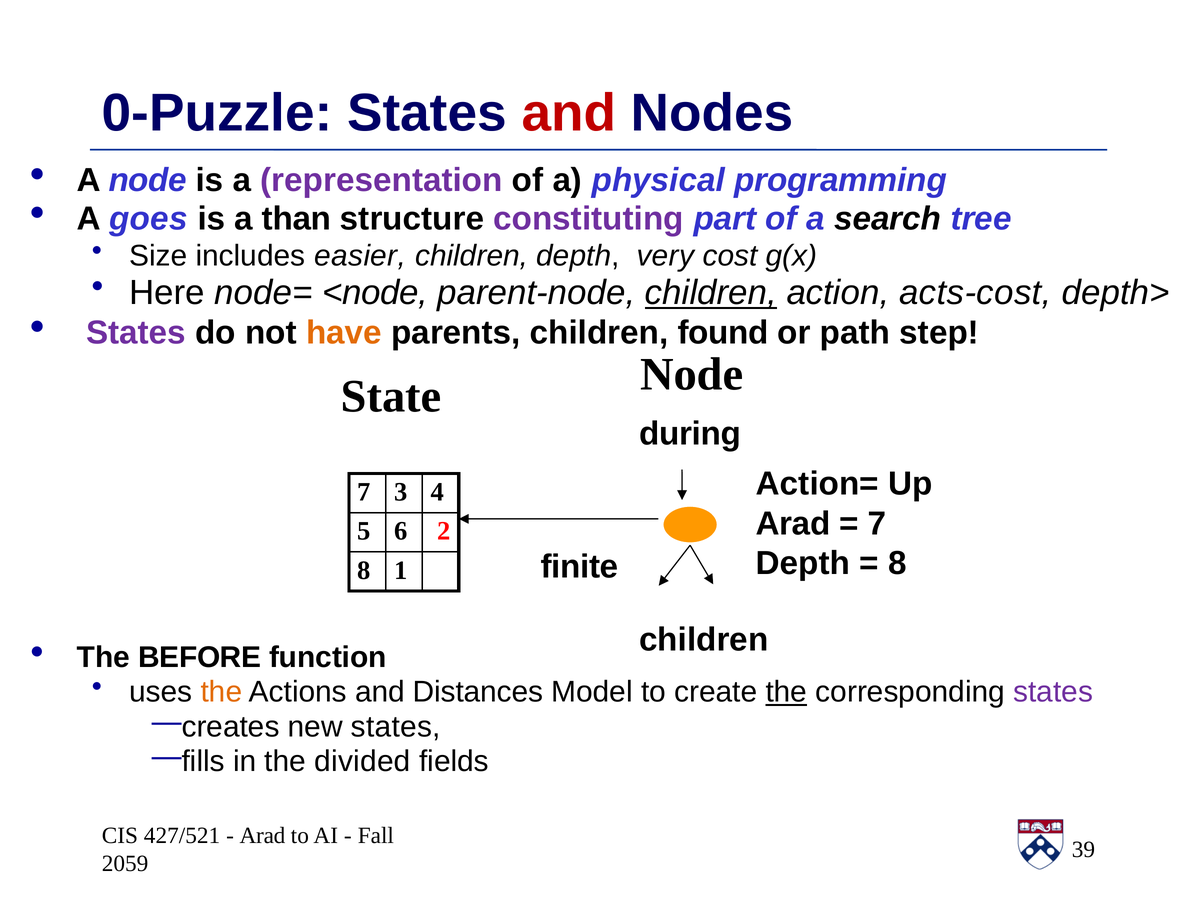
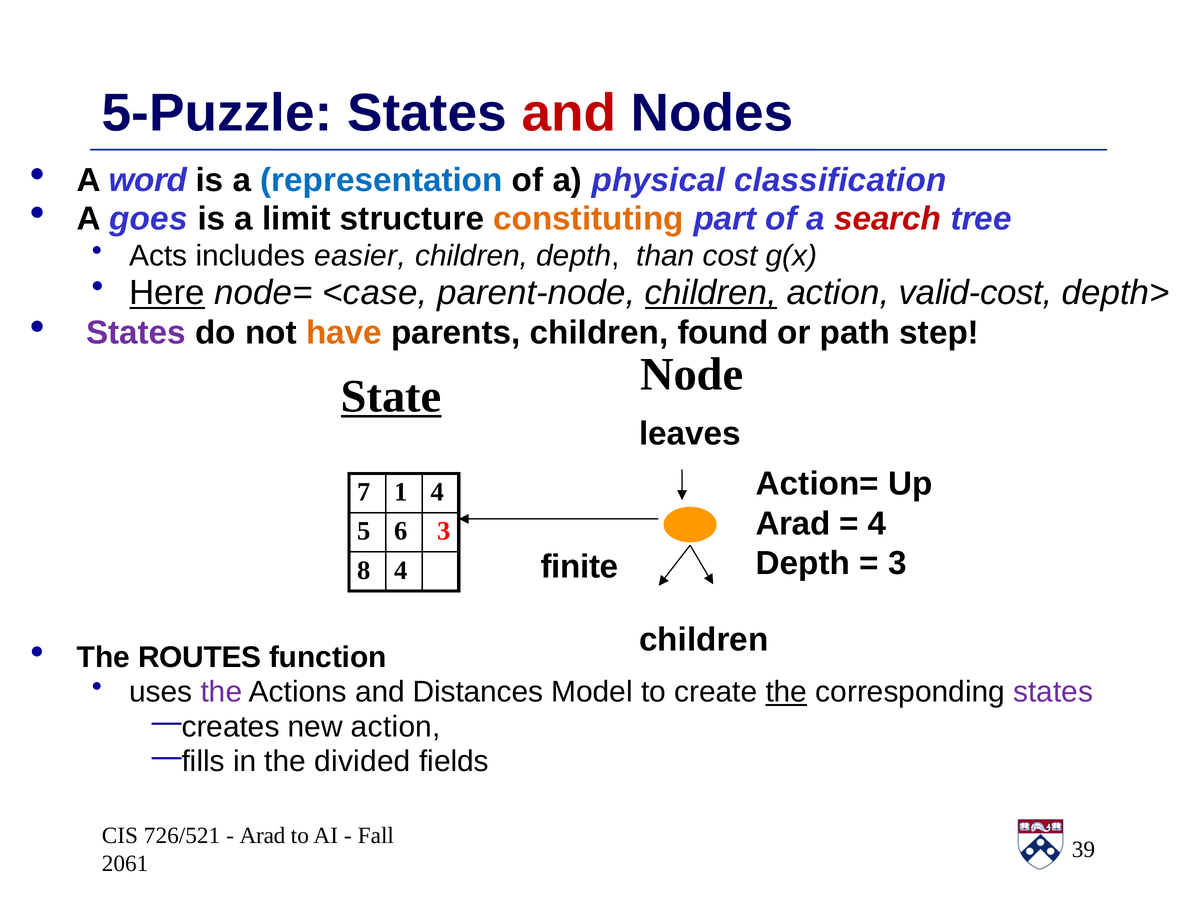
0-Puzzle: 0-Puzzle -> 5-Puzzle (217, 113)
A node: node -> word (148, 180)
representation colour: purple -> blue (381, 180)
programming: programming -> classification (840, 180)
than: than -> limit (296, 219)
constituting colour: purple -> orange (588, 219)
search colour: black -> red (888, 219)
Size: Size -> Acts (158, 256)
very: very -> than (665, 256)
Here underline: none -> present (167, 293)
<node: <node -> <case (375, 293)
acts-cost: acts-cost -> valid-cost (976, 293)
State underline: none -> present (391, 396)
during: during -> leaves (690, 433)
3: 3 -> 1 (401, 492)
7: 7 -> 4 (877, 523)
6 2: 2 -> 3 (444, 531)
8: 8 -> 3 (897, 563)
8 1: 1 -> 4 (401, 570)
BEFORE: BEFORE -> ROUTES (200, 657)
the colour: orange -> purple (221, 692)
new states: states -> action (396, 727)
427/521: 427/521 -> 726/521 (182, 835)
2059: 2059 -> 2061 (125, 863)
